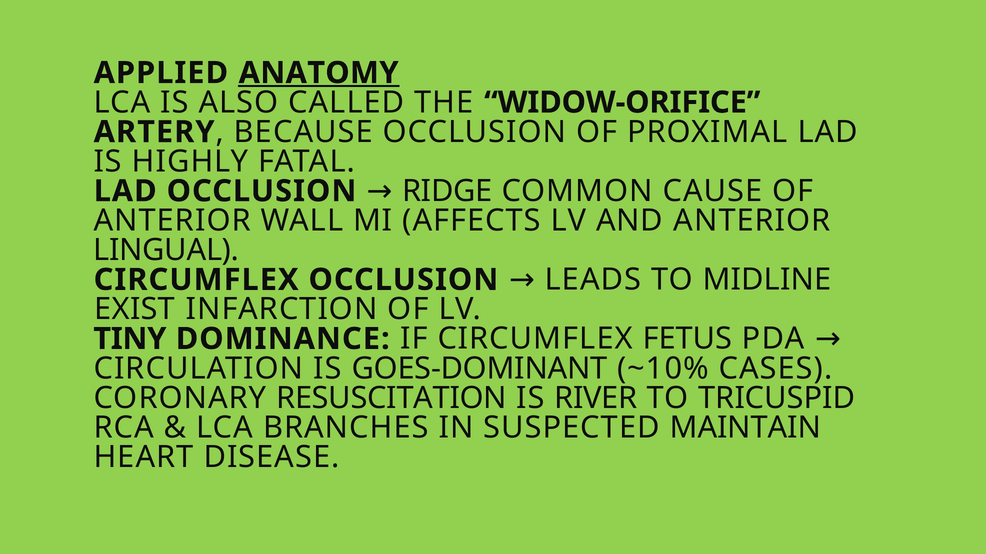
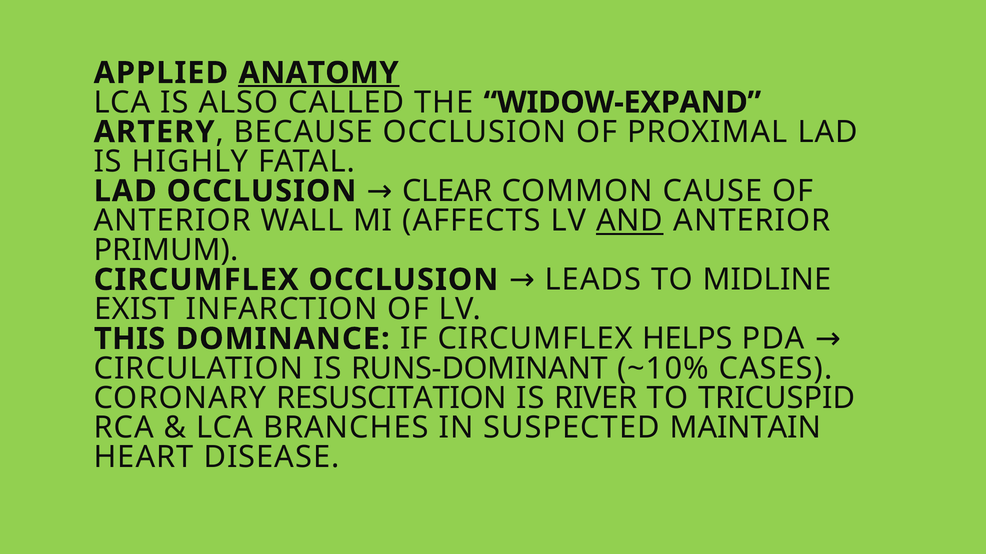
WIDOW-ORIFICE: WIDOW-ORIFICE -> WIDOW-EXPAND (622, 103)
RIDGE: RIDGE -> CLEAR (447, 191)
AND underline: none -> present (630, 221)
LINGUAL: LINGUAL -> PRIMUM (166, 250)
TINY: TINY -> THIS (130, 339)
FETUS: FETUS -> HELPS (687, 339)
GOES-DOMINANT: GOES-DOMINANT -> RUNS-DOMINANT (480, 369)
